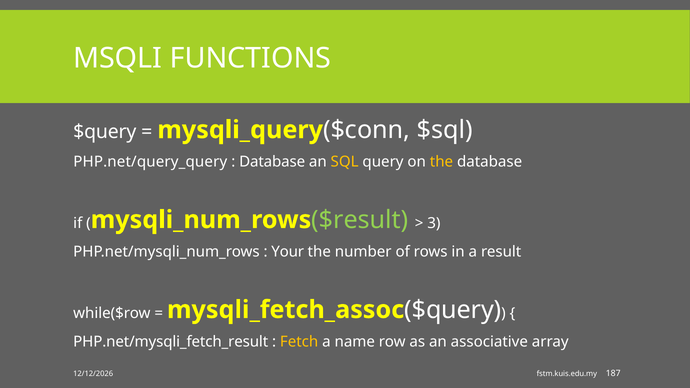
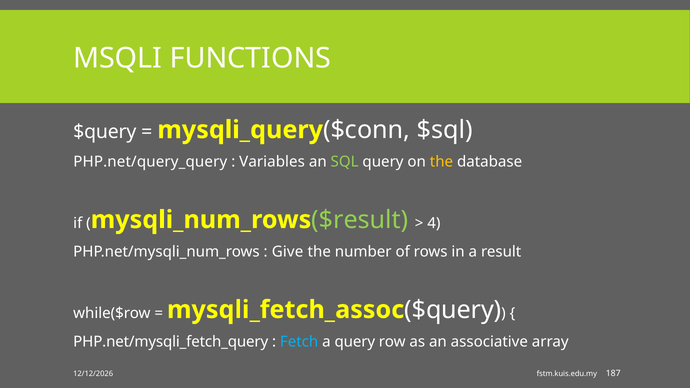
Database: Database -> Variables (272, 162)
SQL colour: yellow -> light green (345, 162)
3: 3 -> 4 (434, 223)
Your: Your -> Give (288, 252)
PHP.net/mysqli_fetch_result: PHP.net/mysqli_fetch_result -> PHP.net/mysqli_fetch_query (171, 342)
Fetch colour: yellow -> light blue (299, 342)
a name: name -> query (355, 342)
